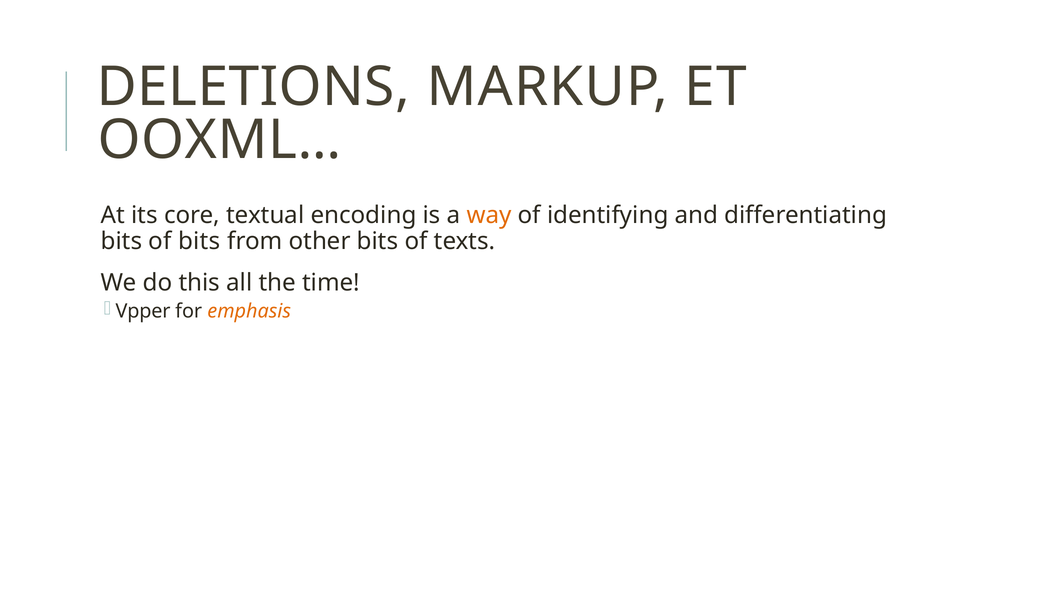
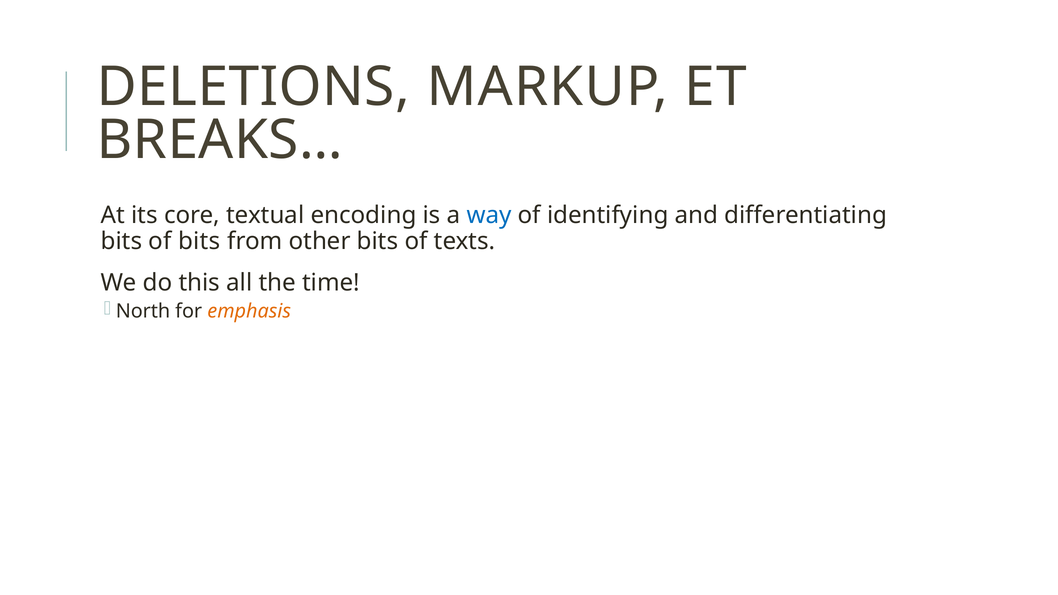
OOXML…: OOXML… -> BREAKS… (220, 140)
way colour: orange -> blue (489, 215)
Vpper: Vpper -> North (143, 311)
